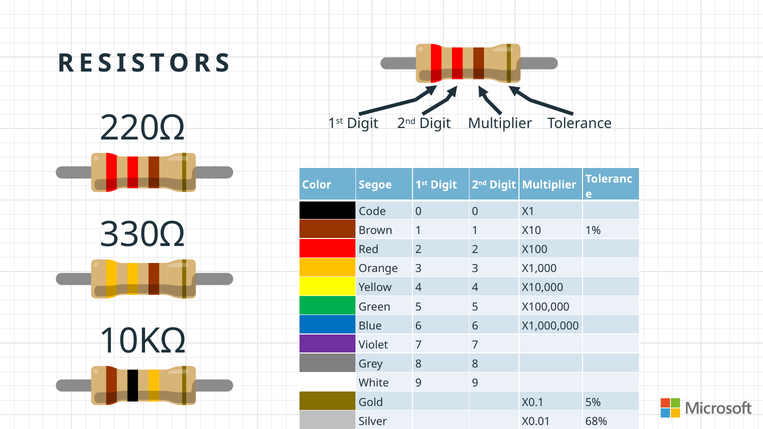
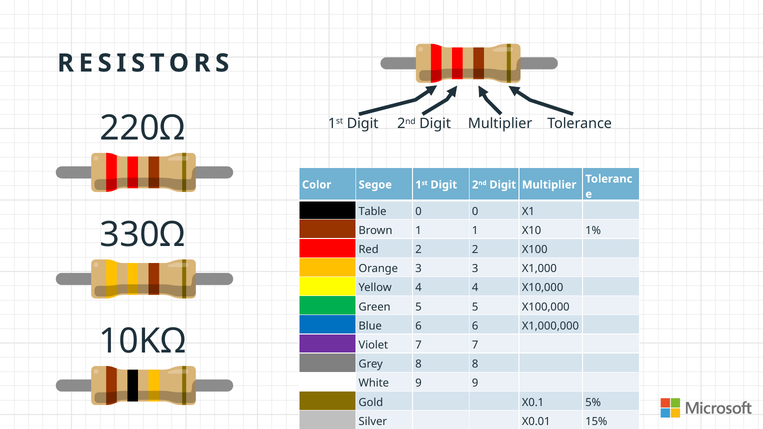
Code: Code -> Table (373, 211)
68%: 68% -> 15% (596, 422)
